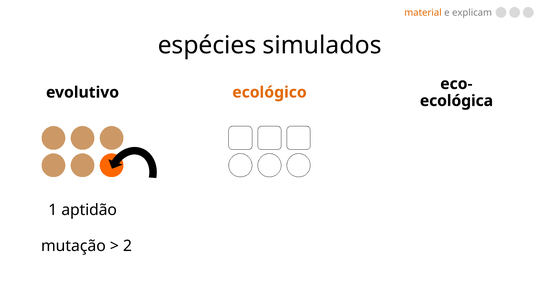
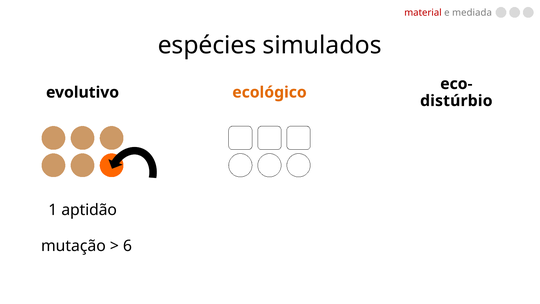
material colour: orange -> red (423, 13)
explicam: explicam -> mediada (472, 13)
ecológica: ecológica -> distúrbio (456, 101)
2: 2 -> 6 (127, 246)
